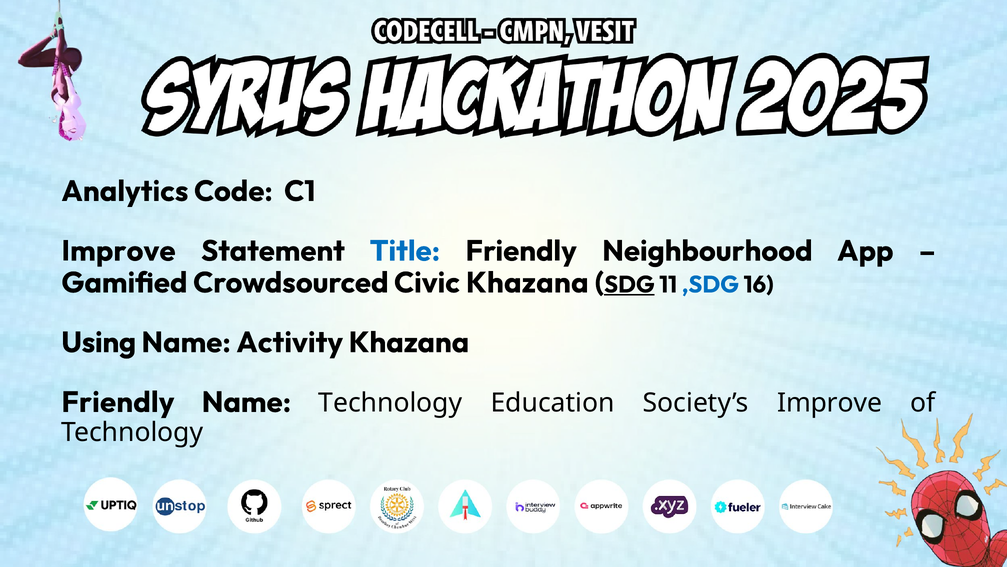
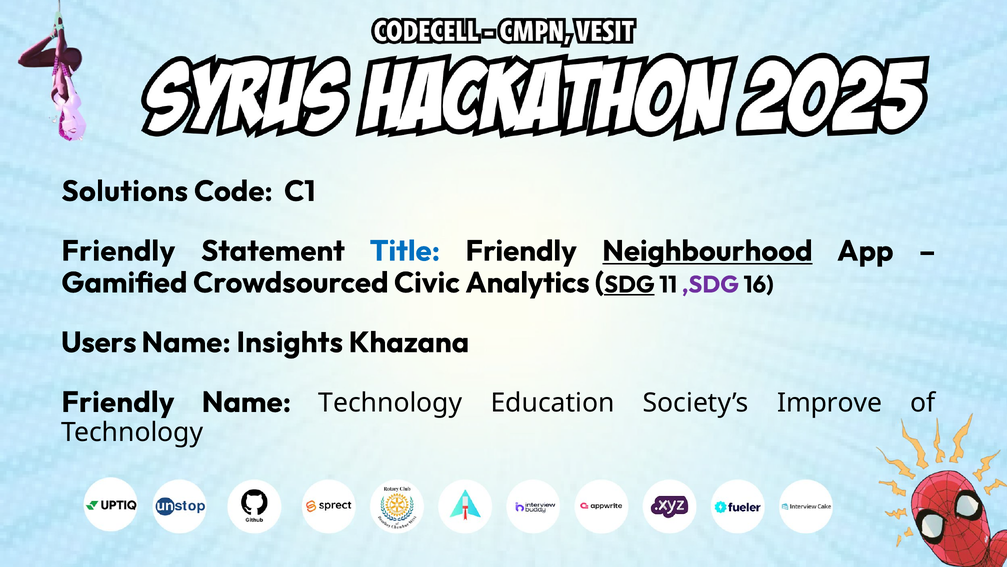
Analytics: Analytics -> Solutions (125, 191)
Improve: Improve -> Friendly (118, 251)
Neighbourhood underline: none -> present (707, 251)
Civic Khazana: Khazana -> Analytics (528, 282)
,SDG colour: blue -> purple (710, 284)
Using: Using -> Users (99, 342)
Activity: Activity -> Insights (290, 342)
